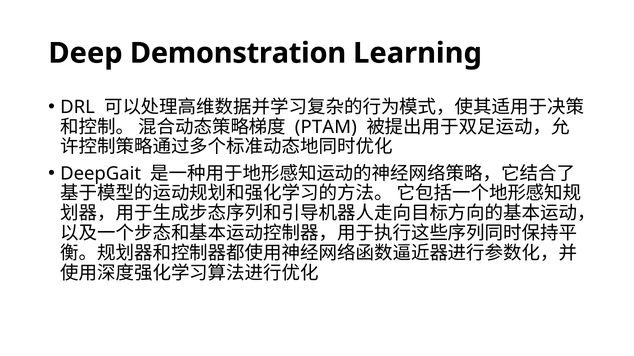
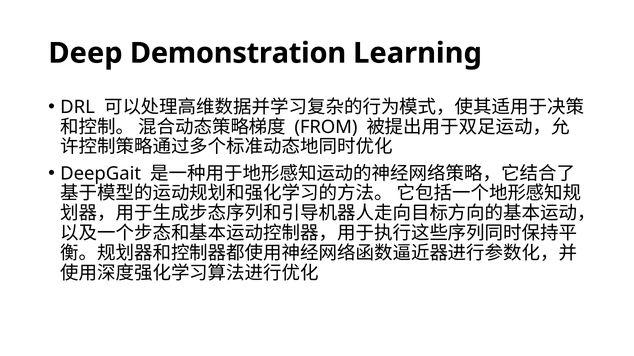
PTAM: PTAM -> FROM (326, 127)
